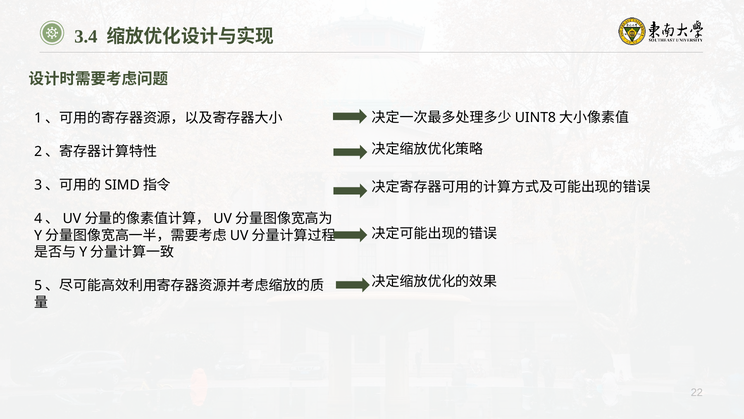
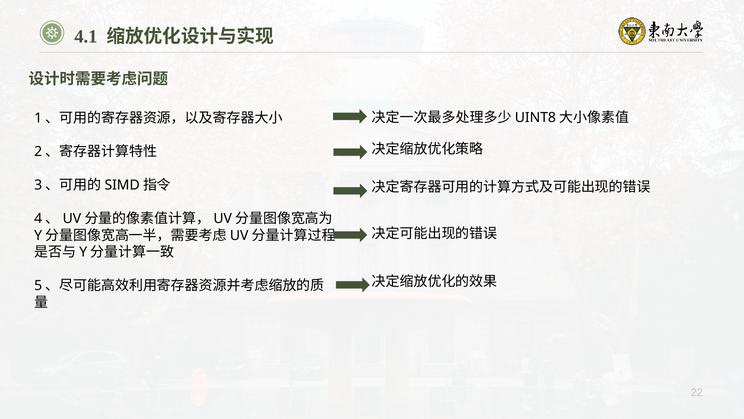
3.4: 3.4 -> 4.1 (86, 36)
